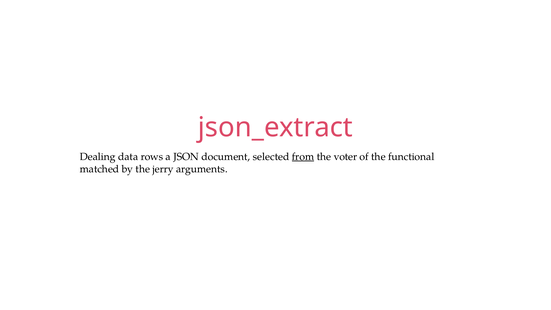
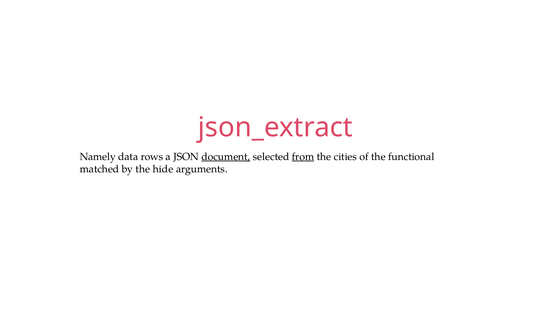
Dealing: Dealing -> Namely (98, 157)
document underline: none -> present (226, 157)
voter: voter -> cities (345, 157)
jerry: jerry -> hide (163, 169)
